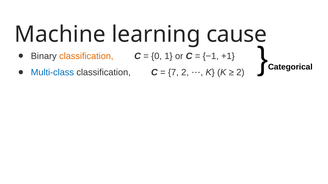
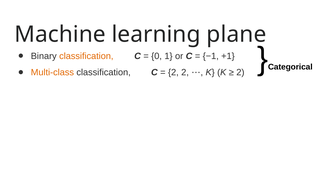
cause: cause -> plane (236, 35)
Multi-class colour: blue -> orange (52, 73)
7: 7 -> 2 (173, 73)
